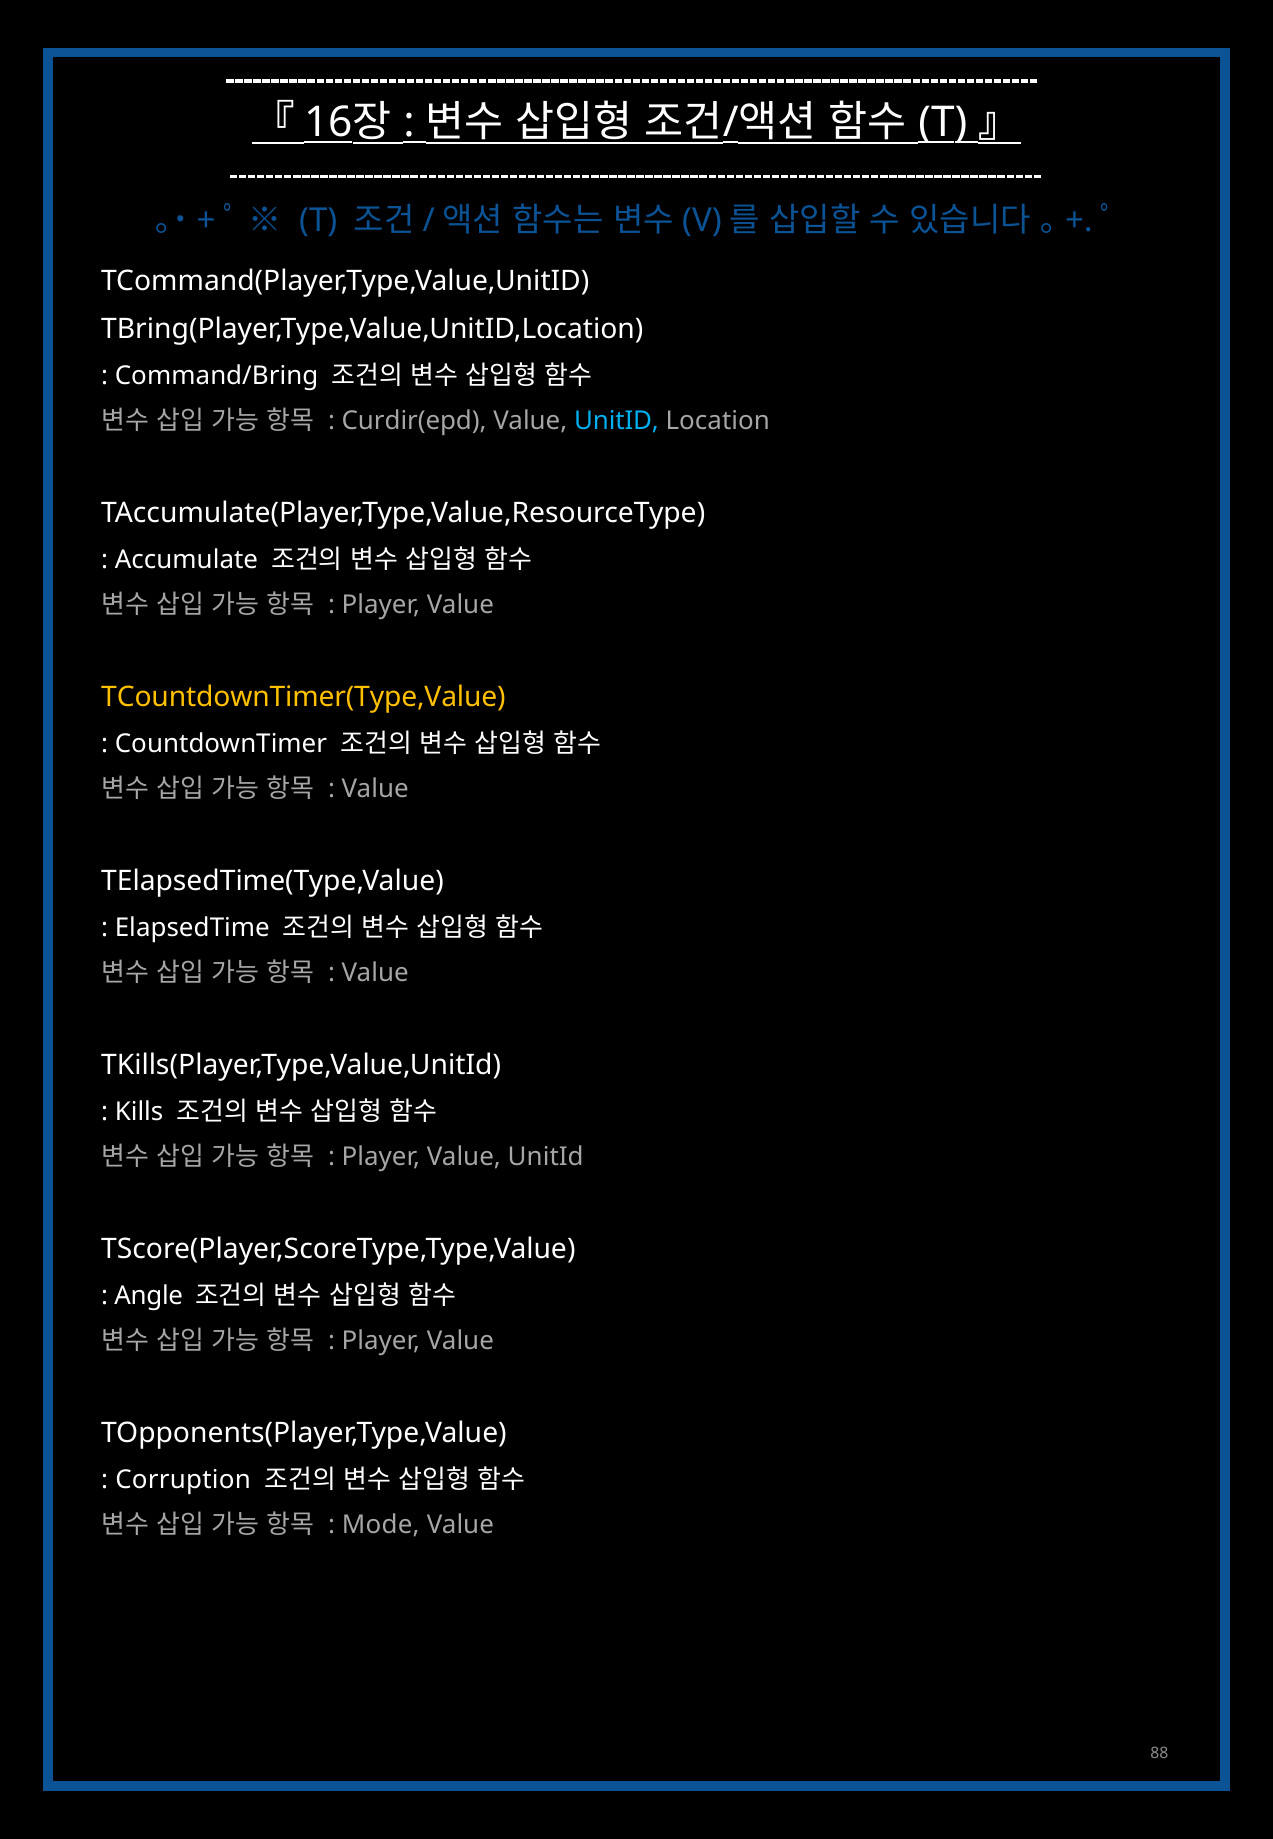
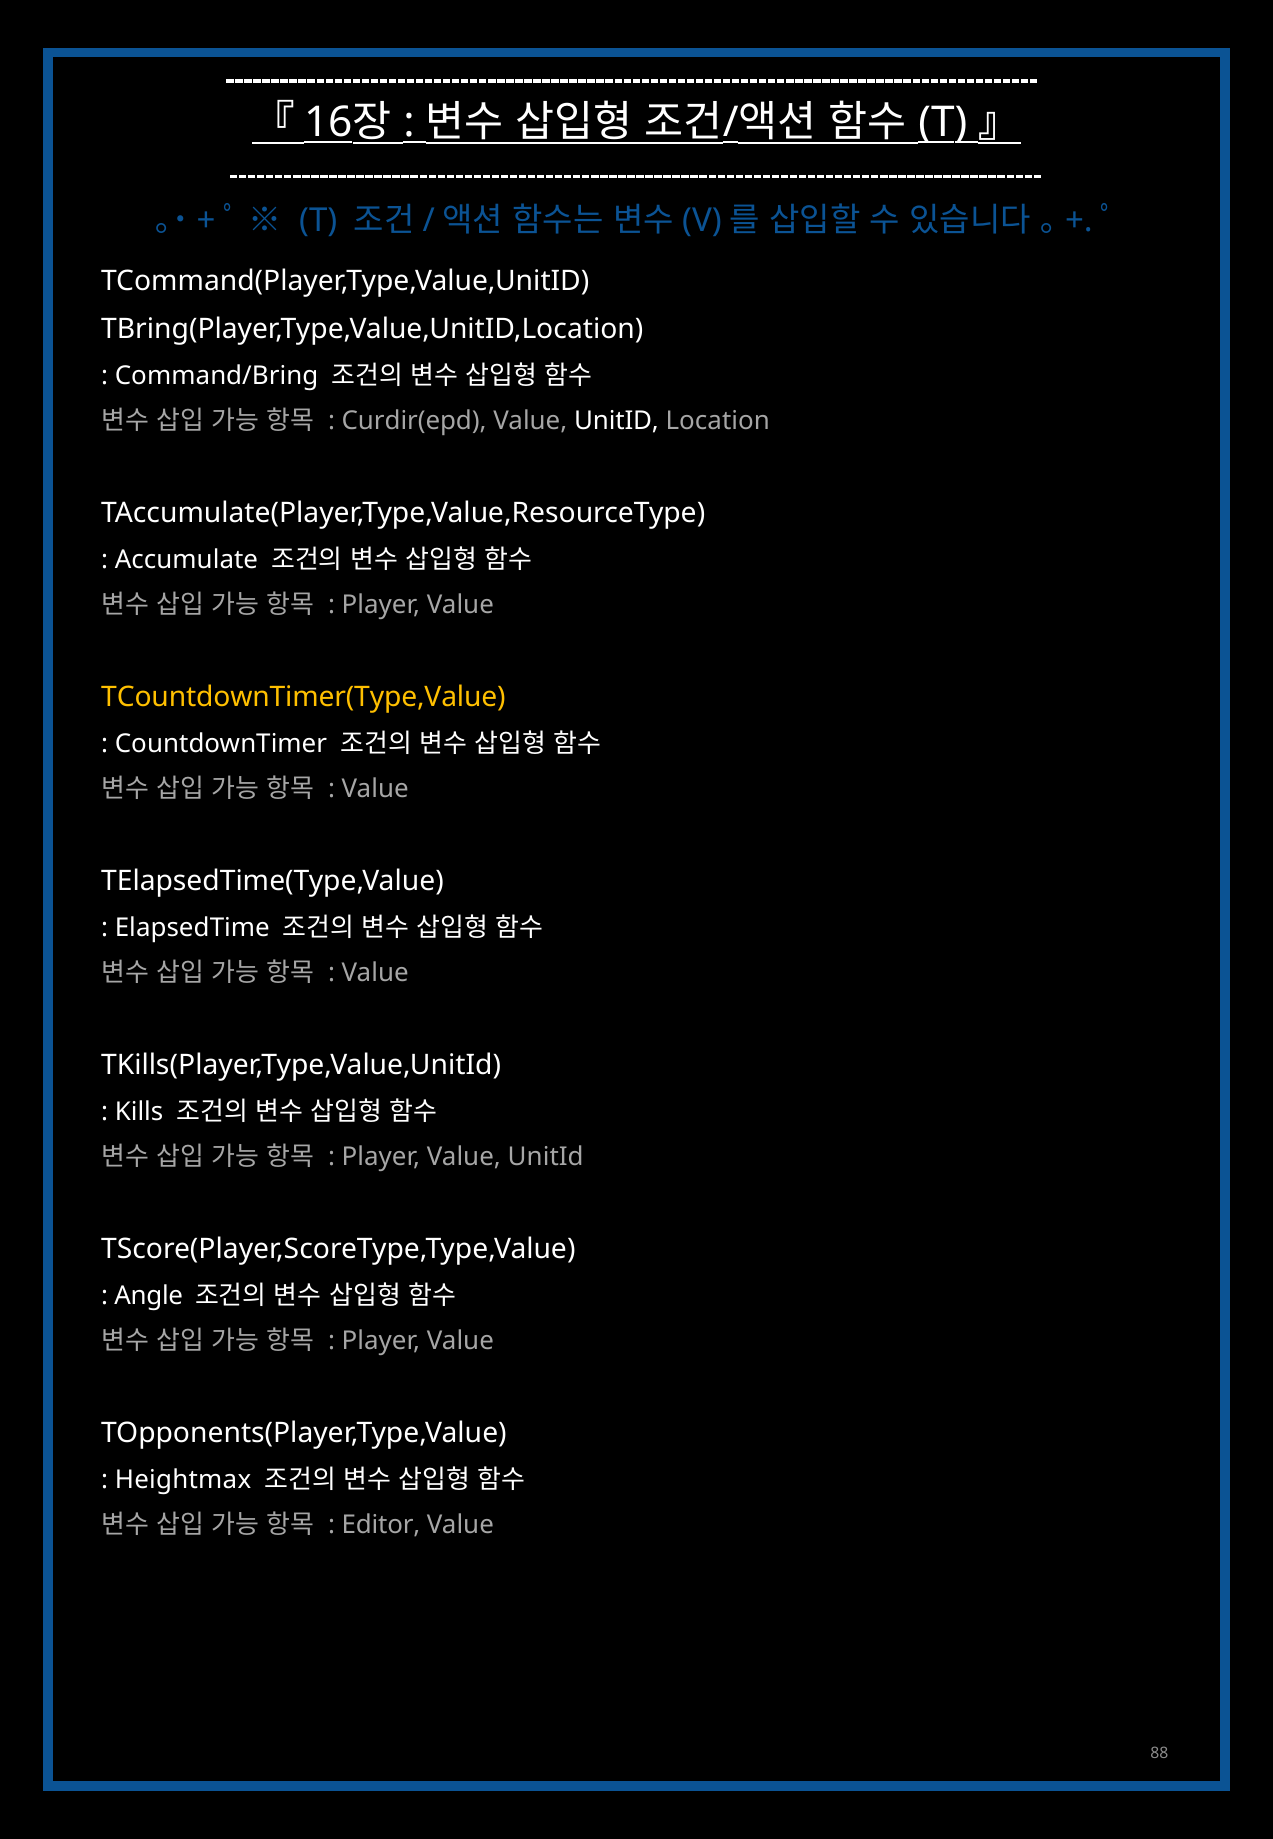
UnitID colour: light blue -> white (617, 421)
Corruption: Corruption -> Heightmax (183, 1480)
Mode: Mode -> Editor (381, 1525)
